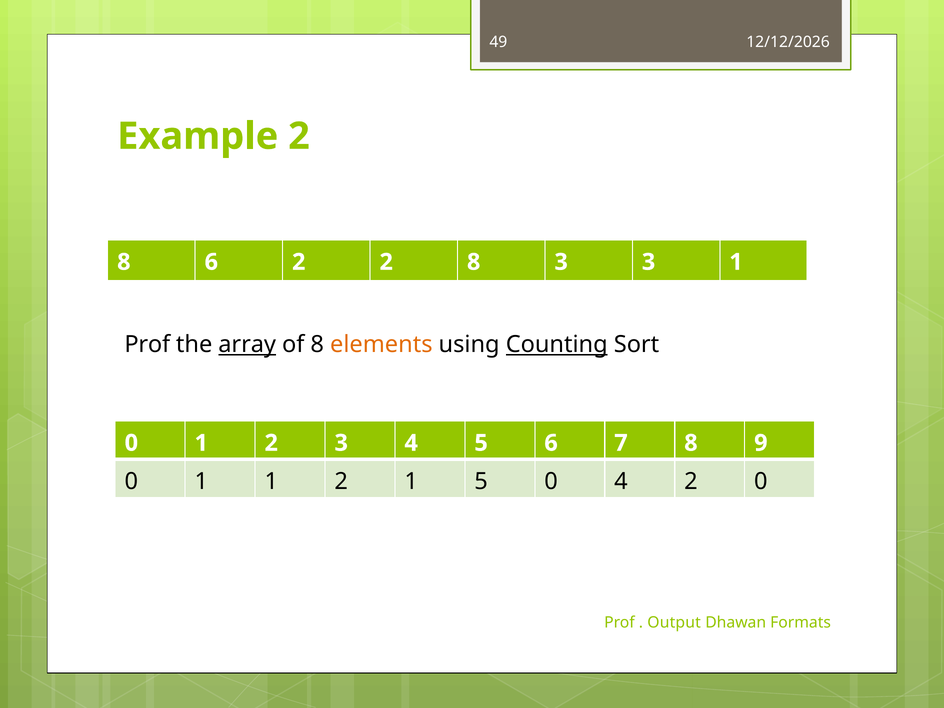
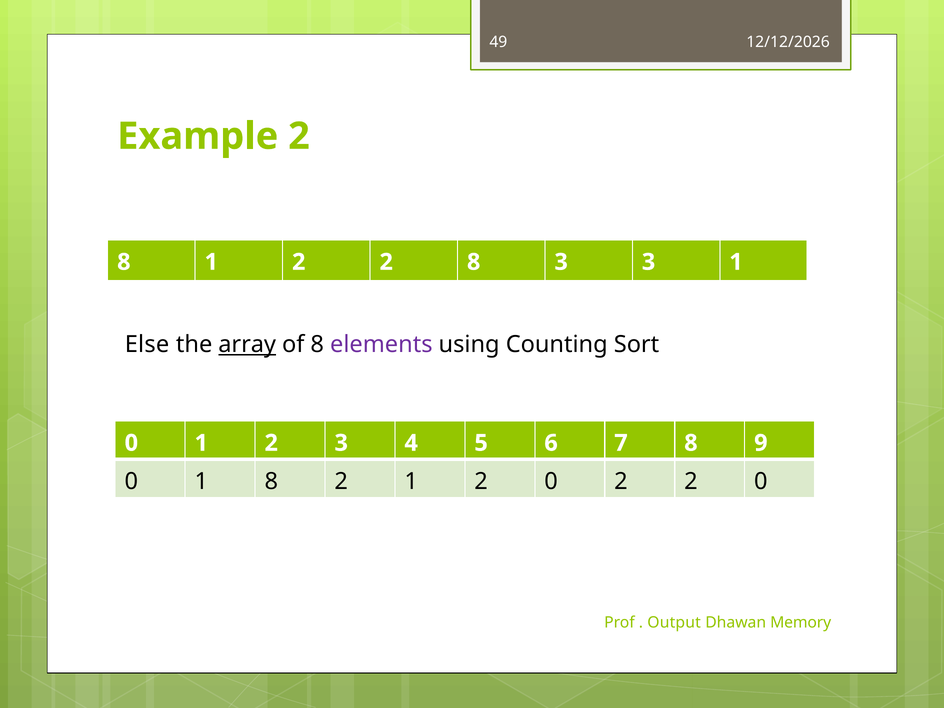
8 6: 6 -> 1 (211, 262)
Prof: Prof -> Else (147, 345)
elements colour: orange -> purple (381, 345)
Counting underline: present -> none (557, 345)
1 1: 1 -> 8 (271, 481)
2 1 5: 5 -> 2 (481, 481)
0 4: 4 -> 2 (621, 481)
Formats: Formats -> Memory (801, 623)
